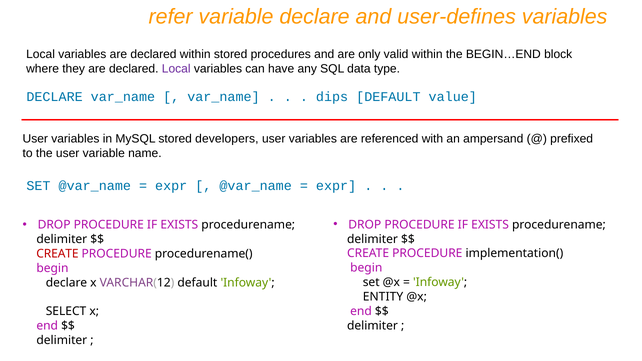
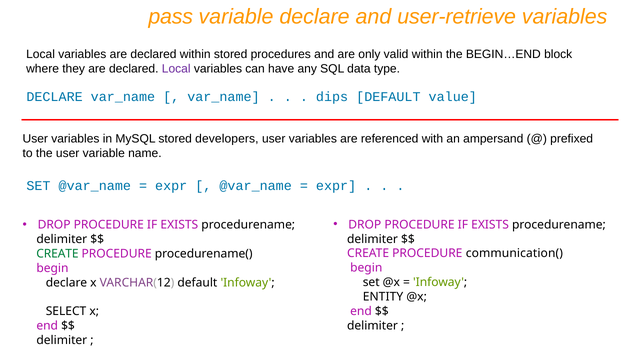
refer: refer -> pass (171, 17)
user-defines: user-defines -> user-retrieve (457, 17)
implementation(: implementation( -> communication( (514, 254)
CREATE colour: red -> green (57, 254)
